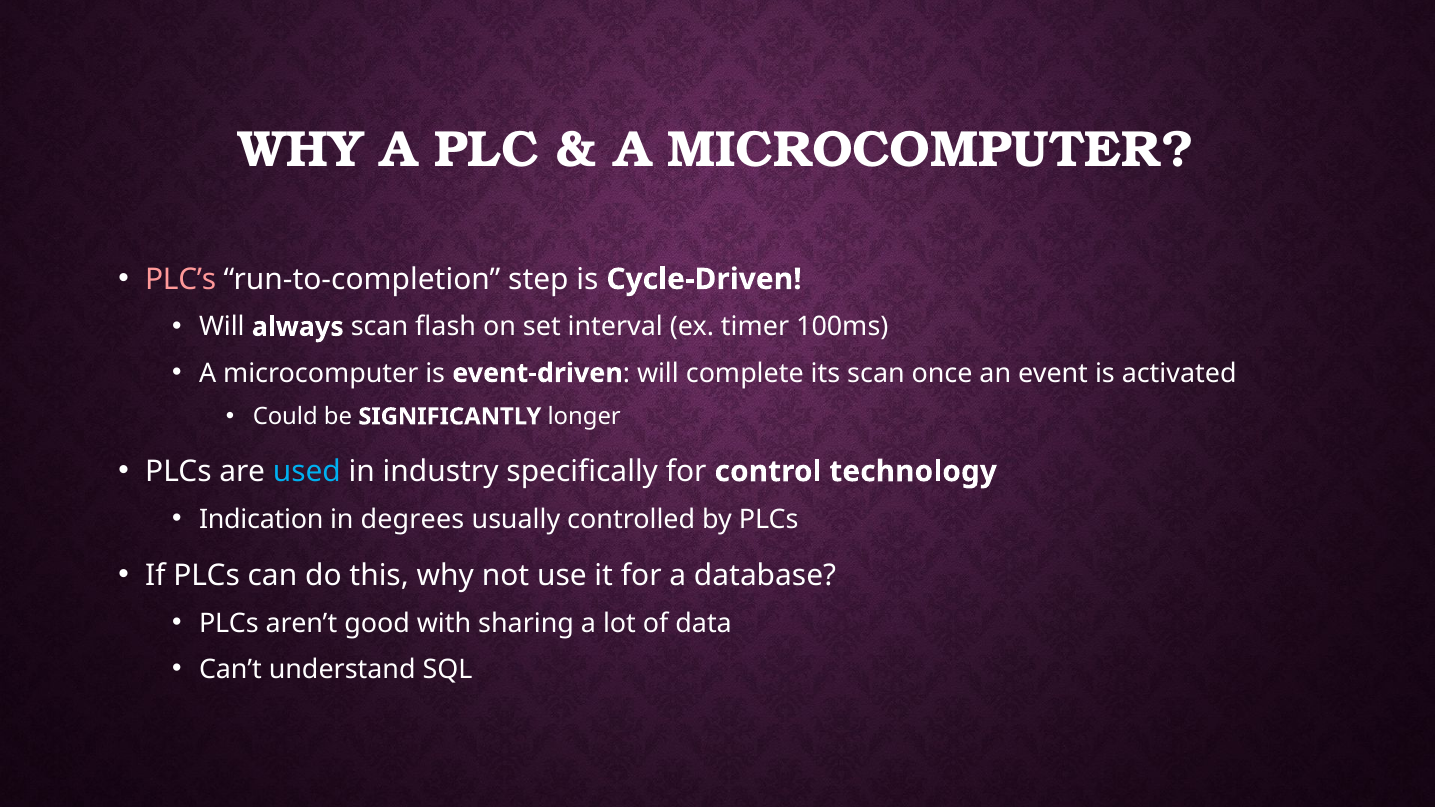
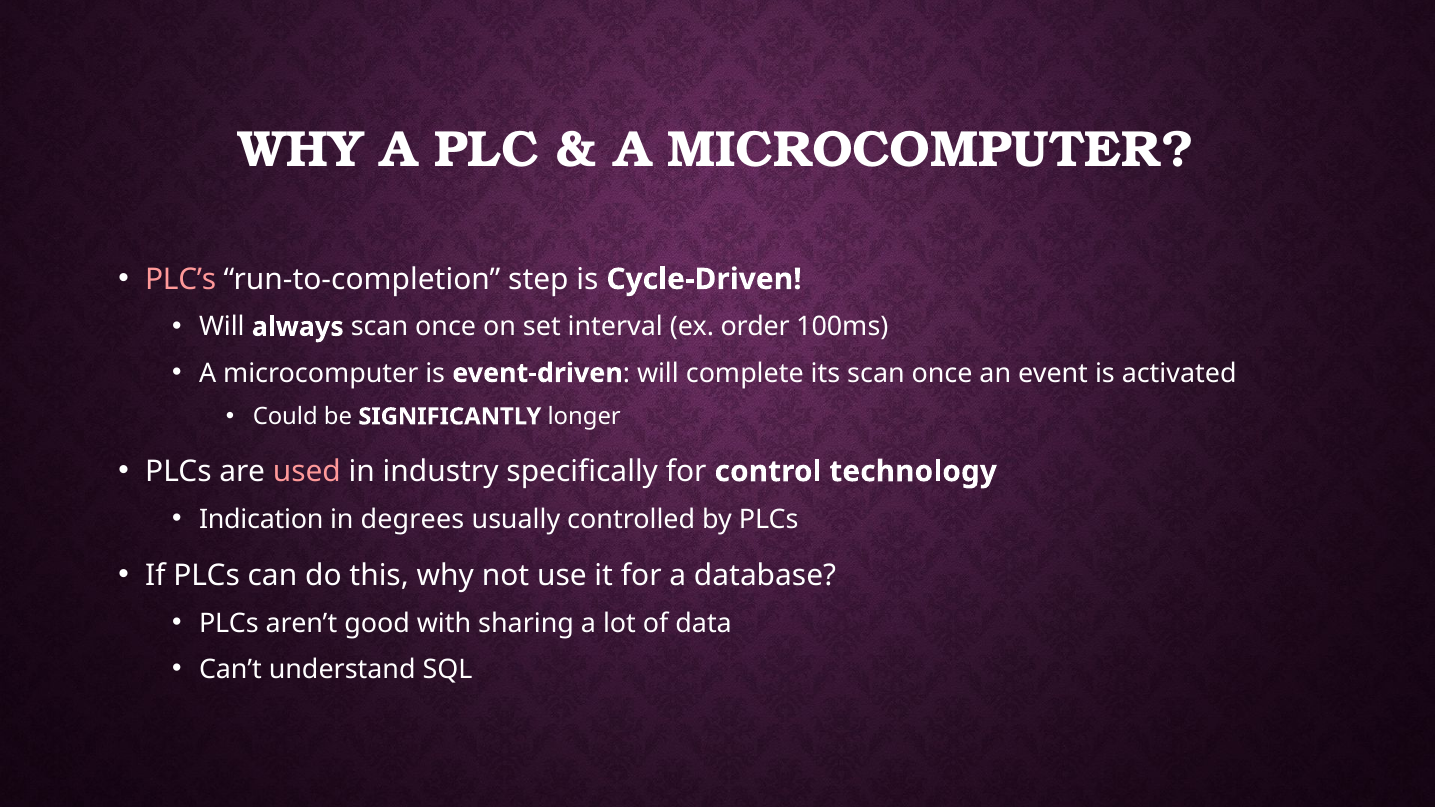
always scan flash: flash -> once (446, 327)
timer: timer -> order (755, 327)
used colour: light blue -> pink (307, 472)
